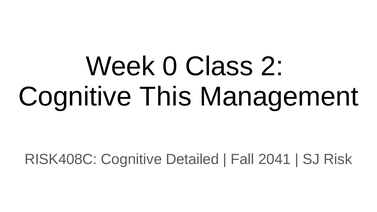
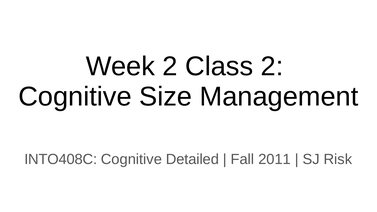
Week 0: 0 -> 2 (170, 66)
This: This -> Size (166, 97)
RISK408C: RISK408C -> INTO408C (61, 159)
2041: 2041 -> 2011 (275, 159)
